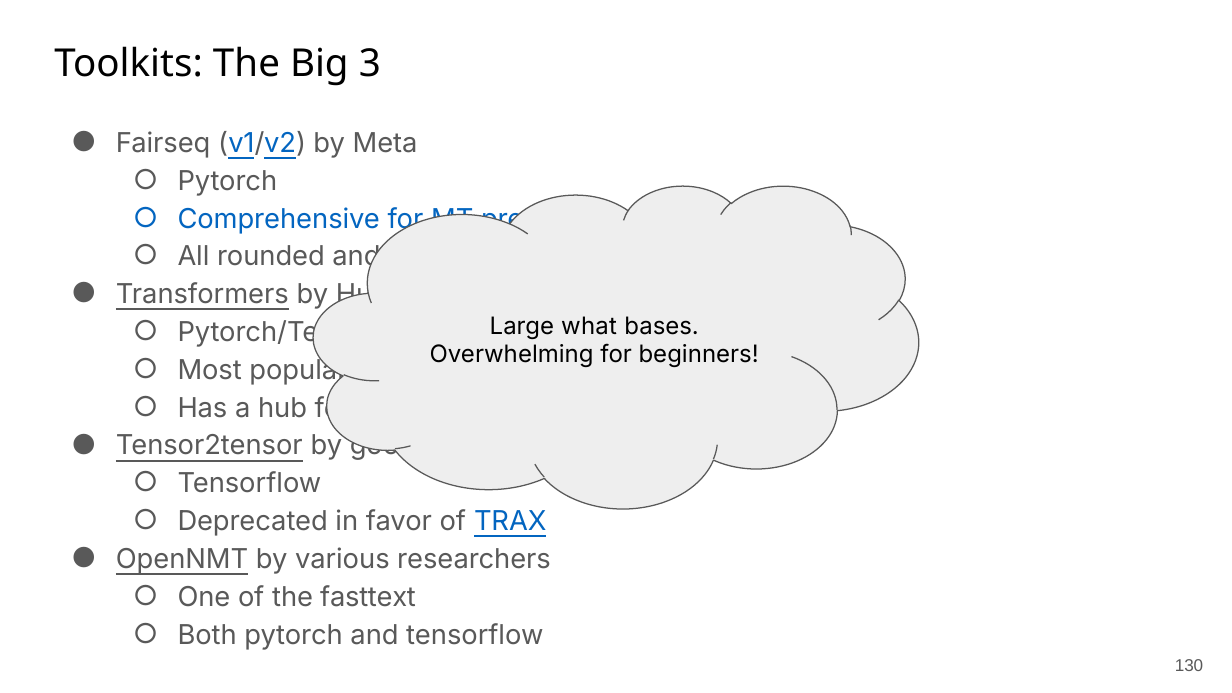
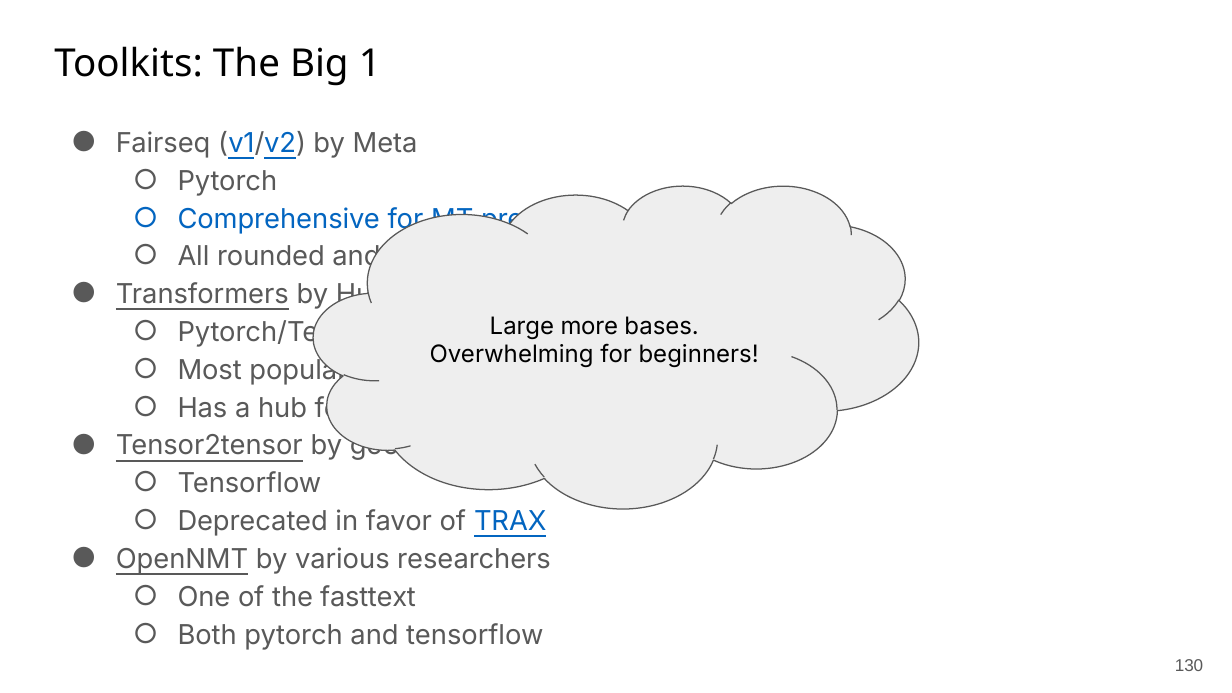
3: 3 -> 1 (370, 63)
what: what -> more (589, 326)
